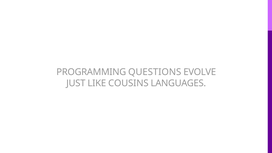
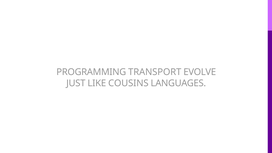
QUESTIONS: QUESTIONS -> TRANSPORT (155, 72)
